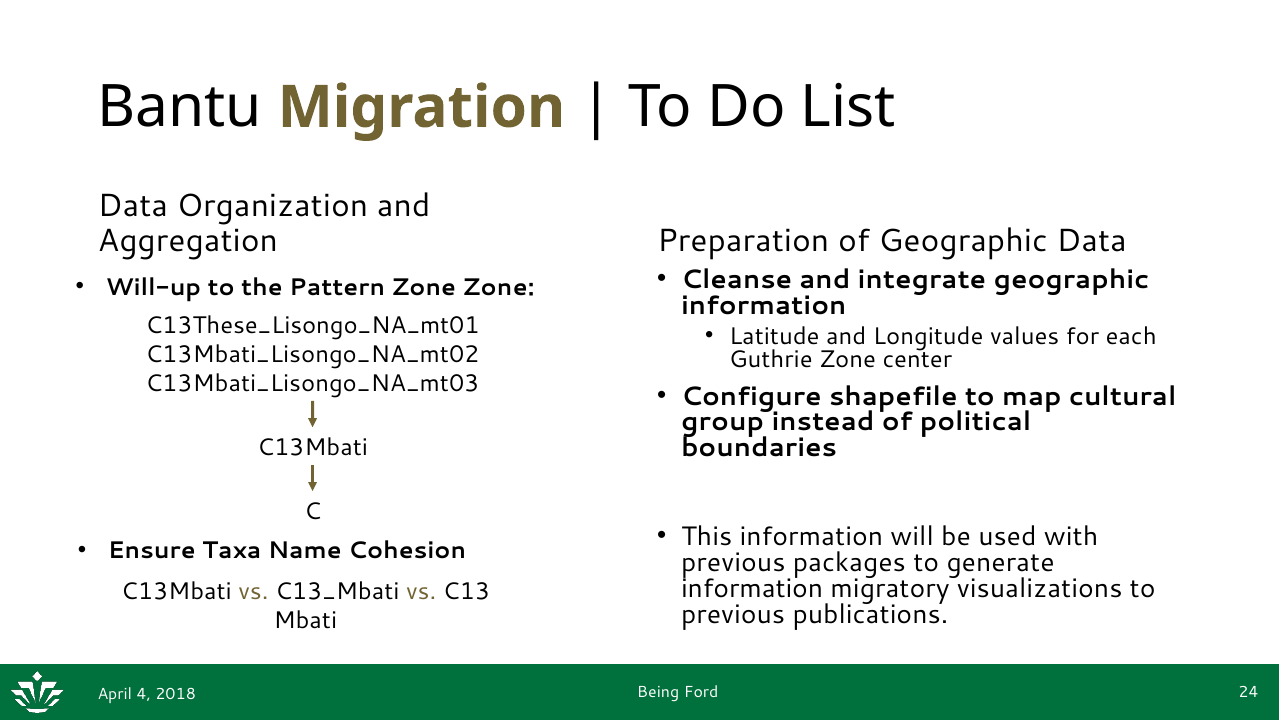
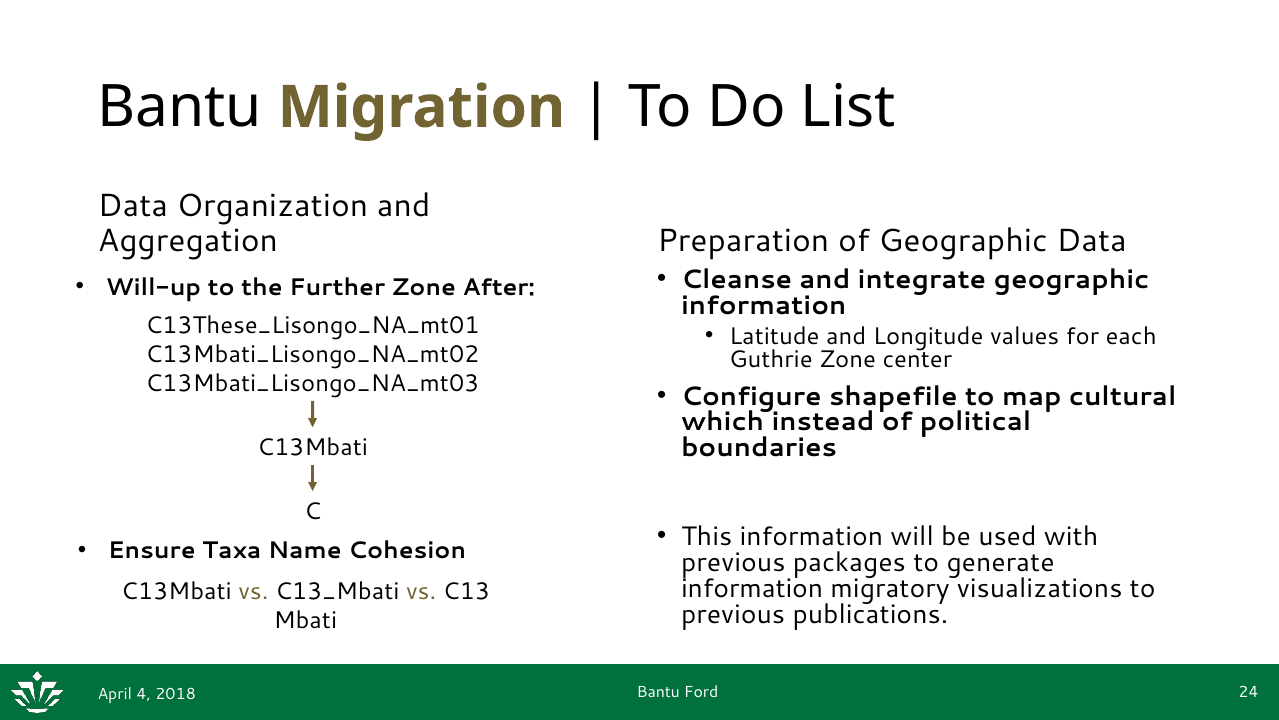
Pattern: Pattern -> Further (337, 287)
Zone Zone: Zone -> After (499, 287)
group: group -> which (723, 422)
Being: Being -> Bantu (658, 692)
